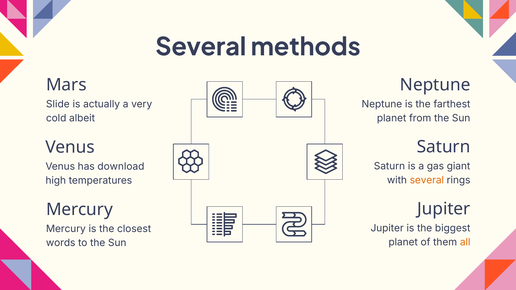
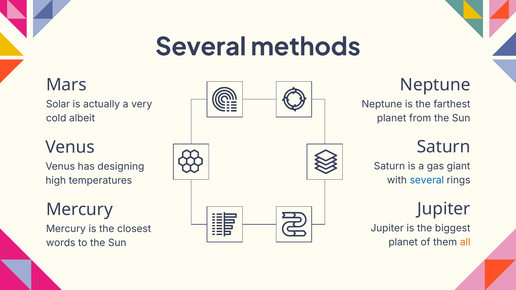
Slide: Slide -> Solar (58, 104)
download: download -> designing (121, 167)
several colour: orange -> blue (427, 180)
